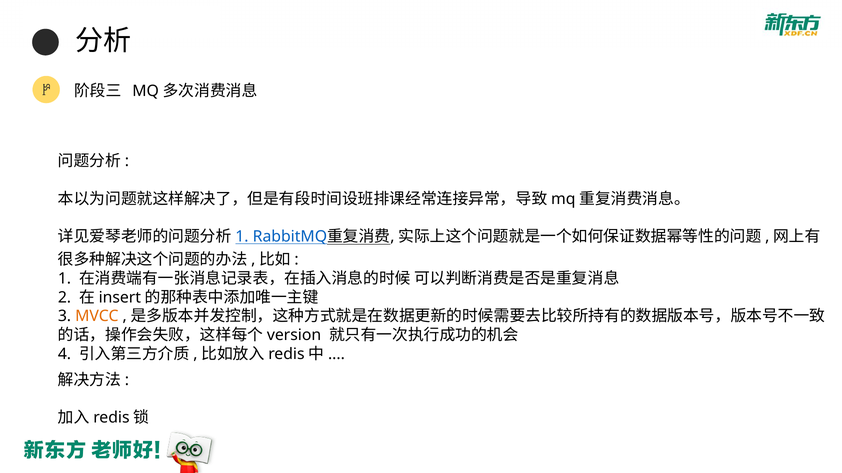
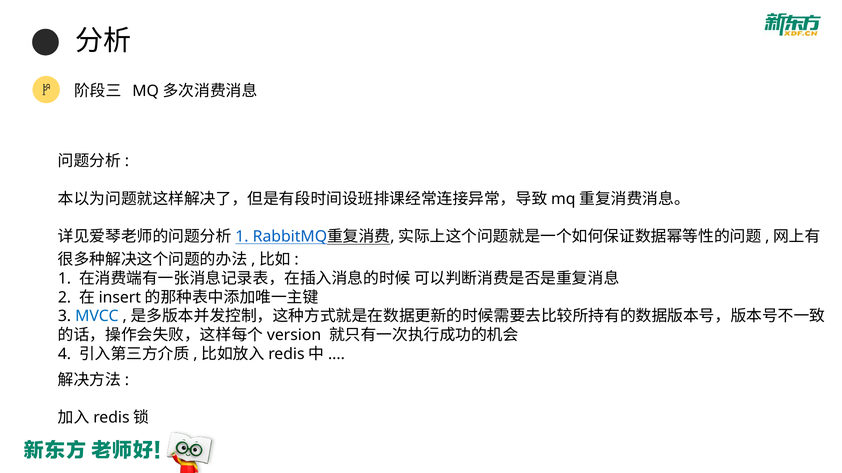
MVCC colour: orange -> blue (97, 317)
